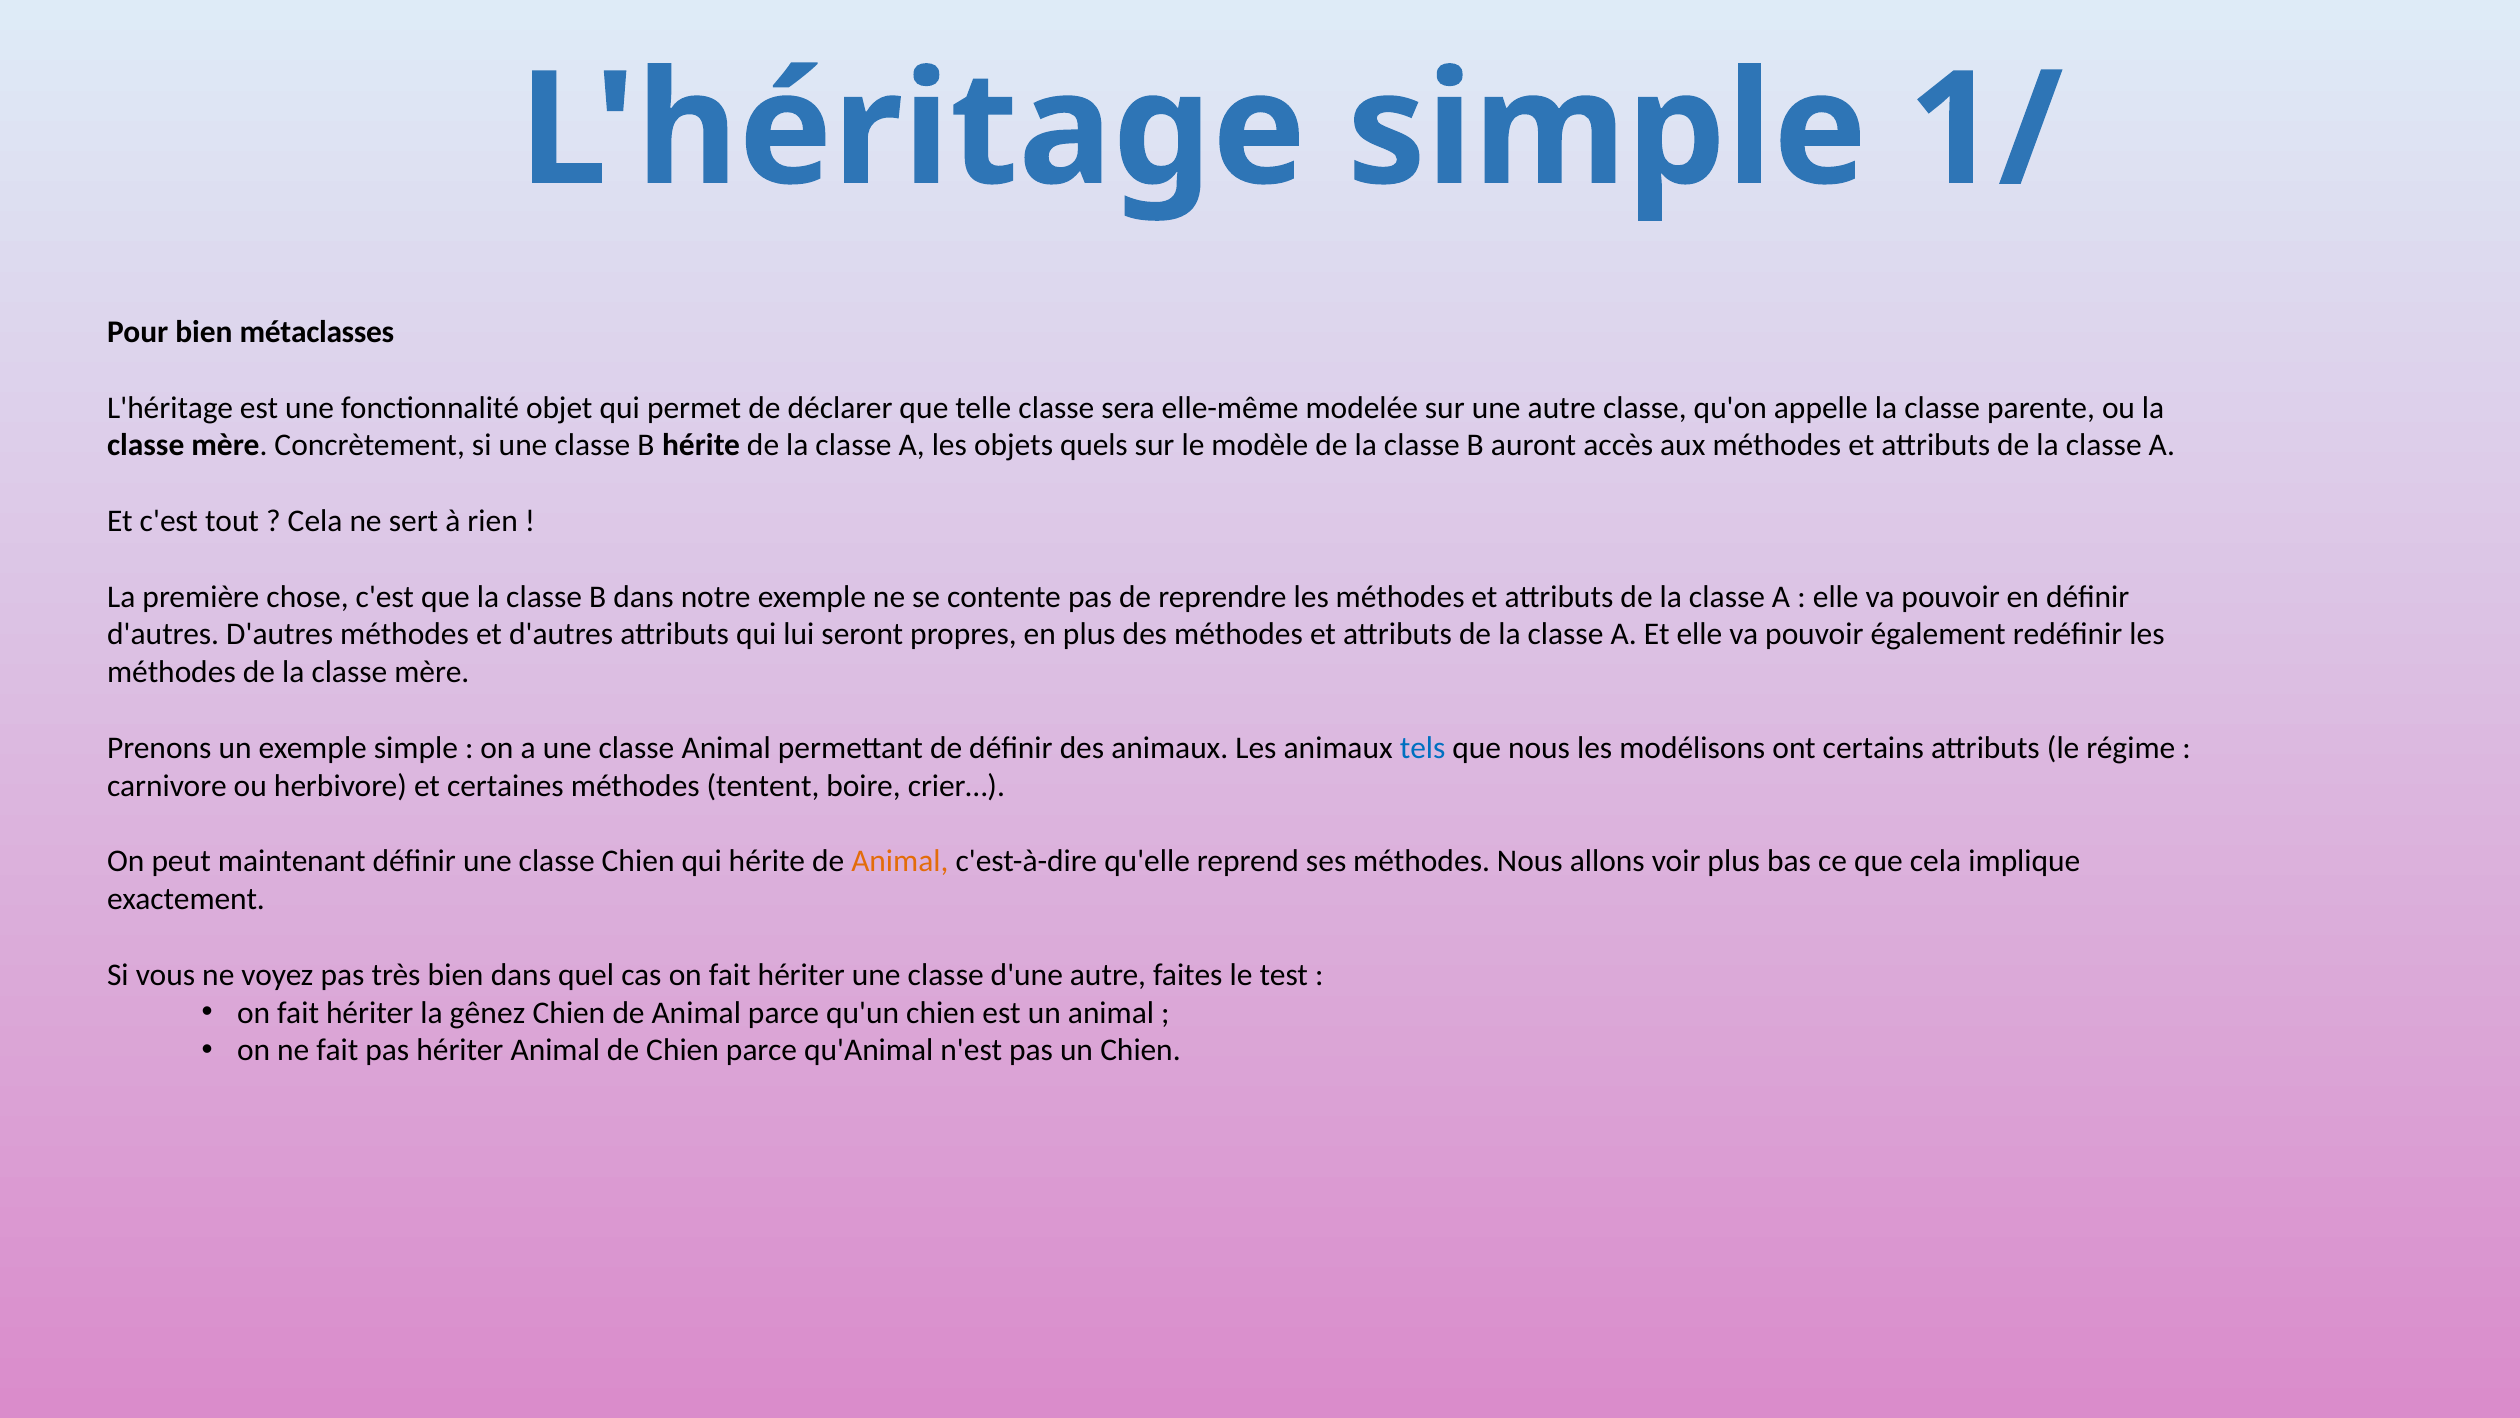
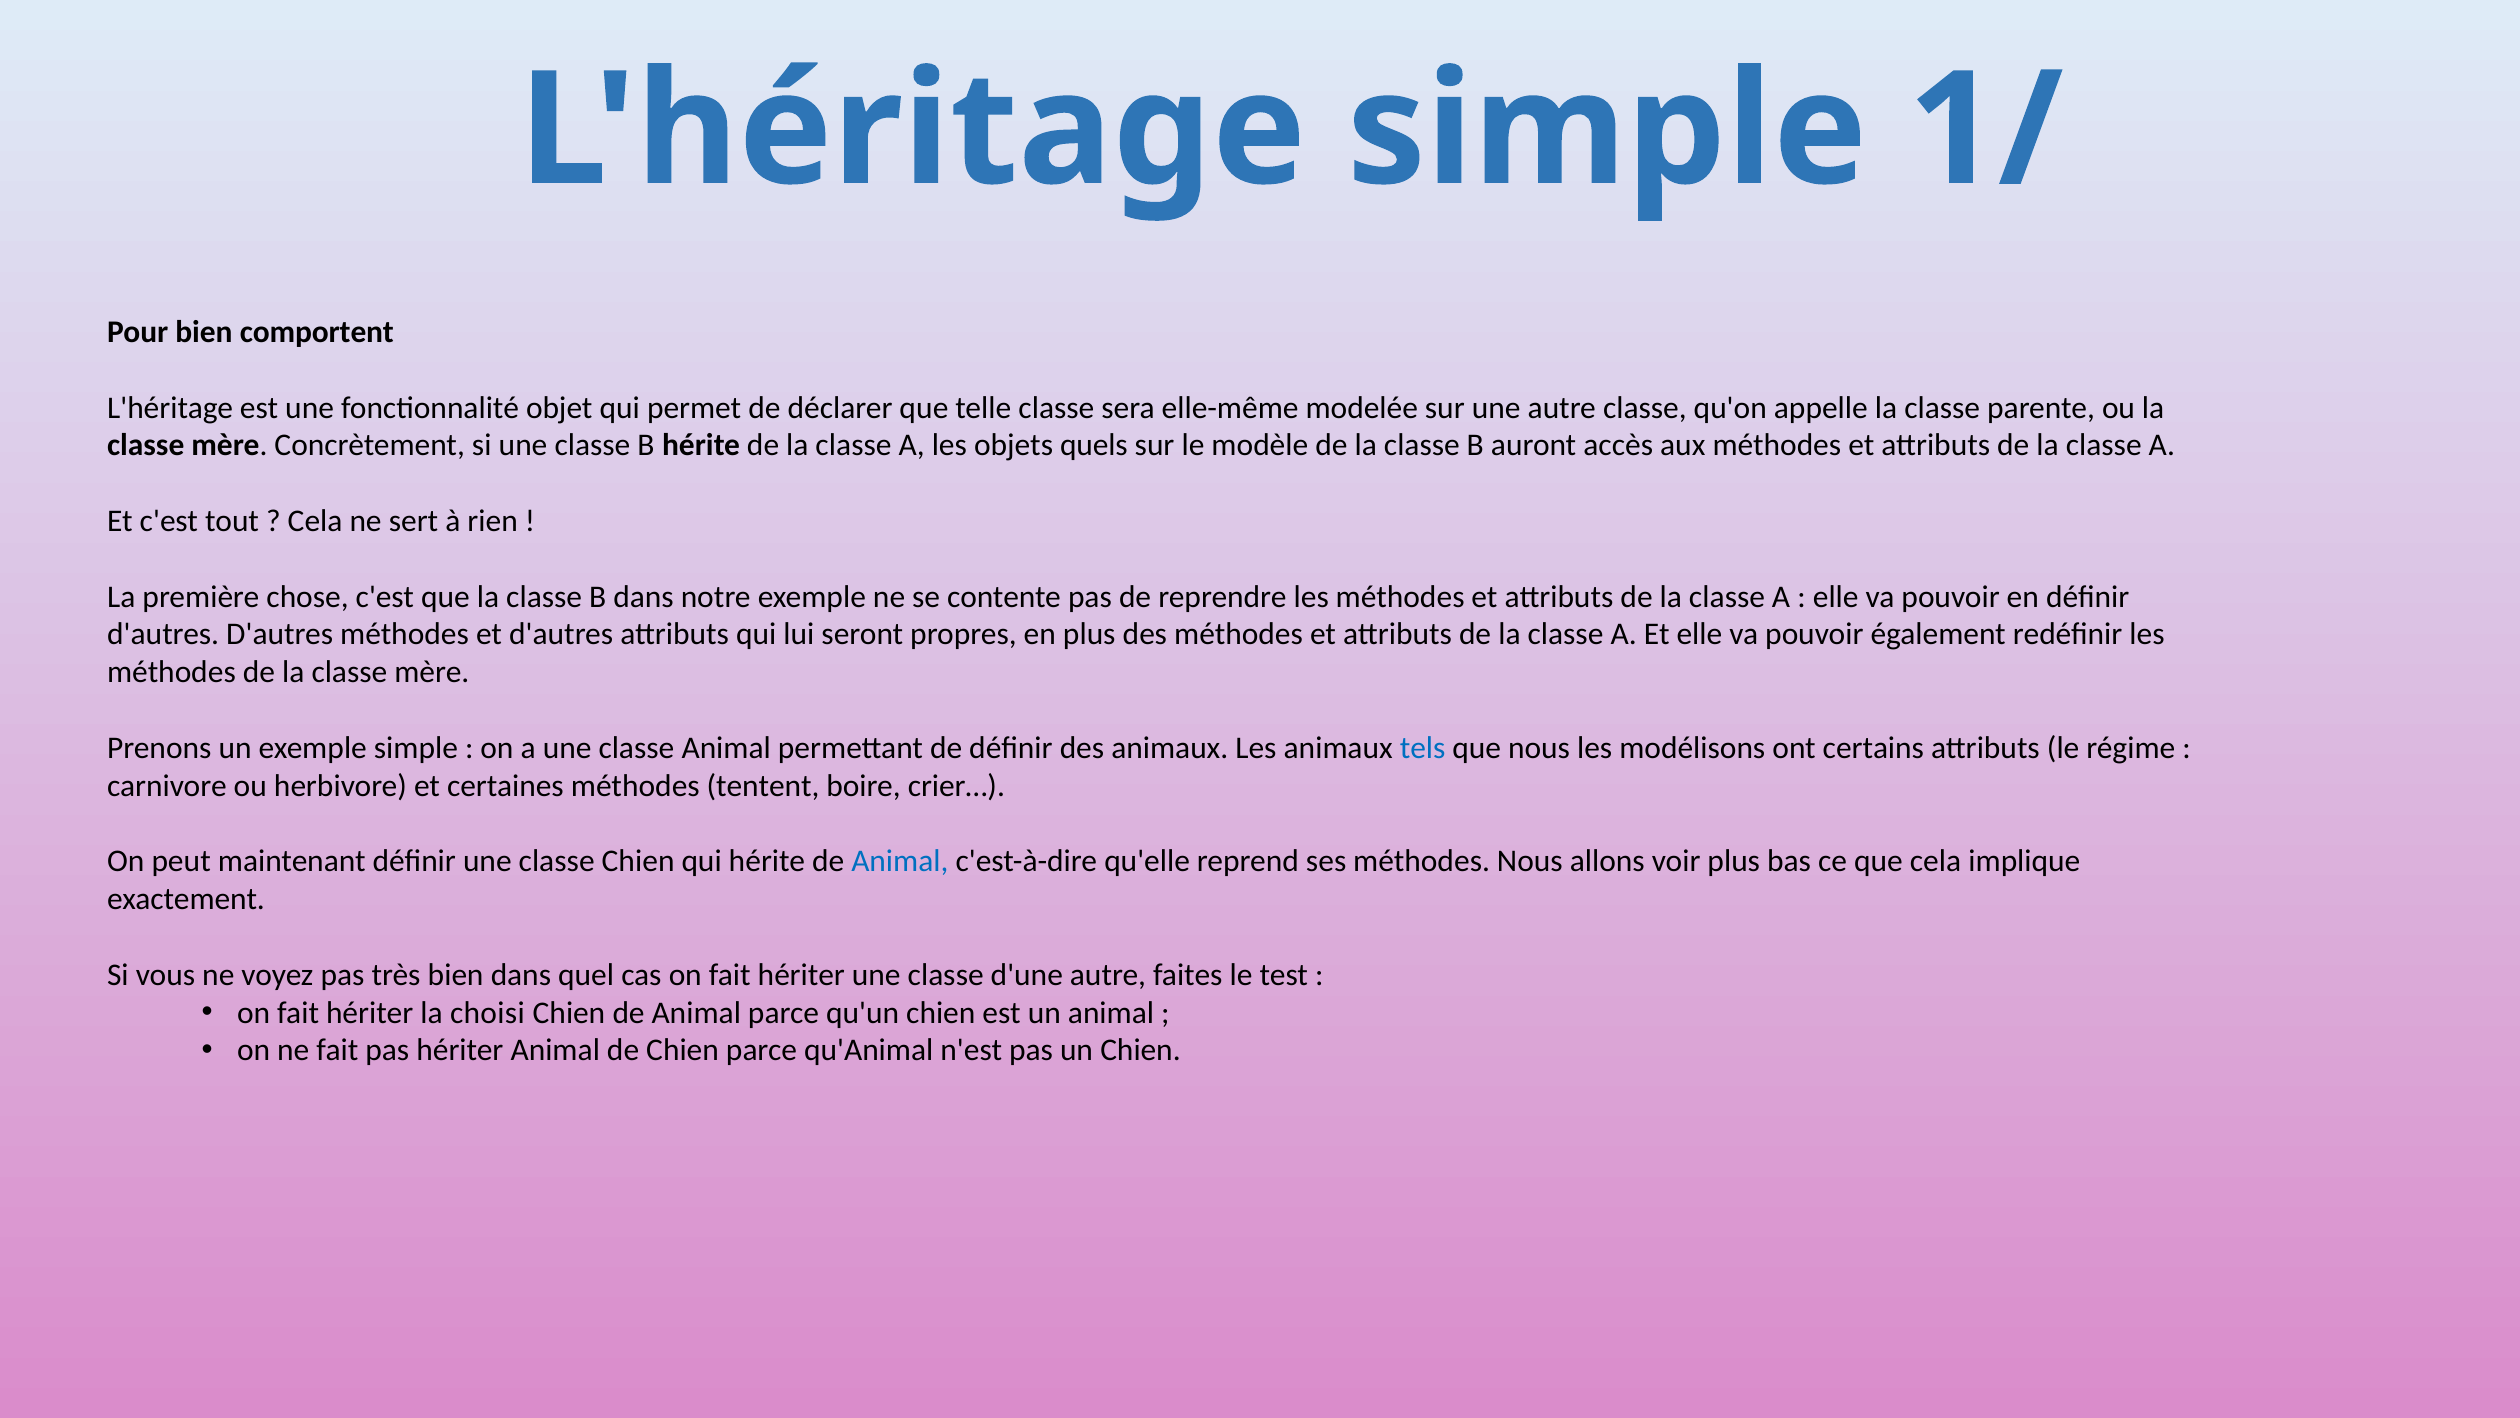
métaclasses: métaclasses -> comportent (317, 332)
Animal colour: orange -> blue (900, 861)
gênez: gênez -> choisi (487, 1012)
